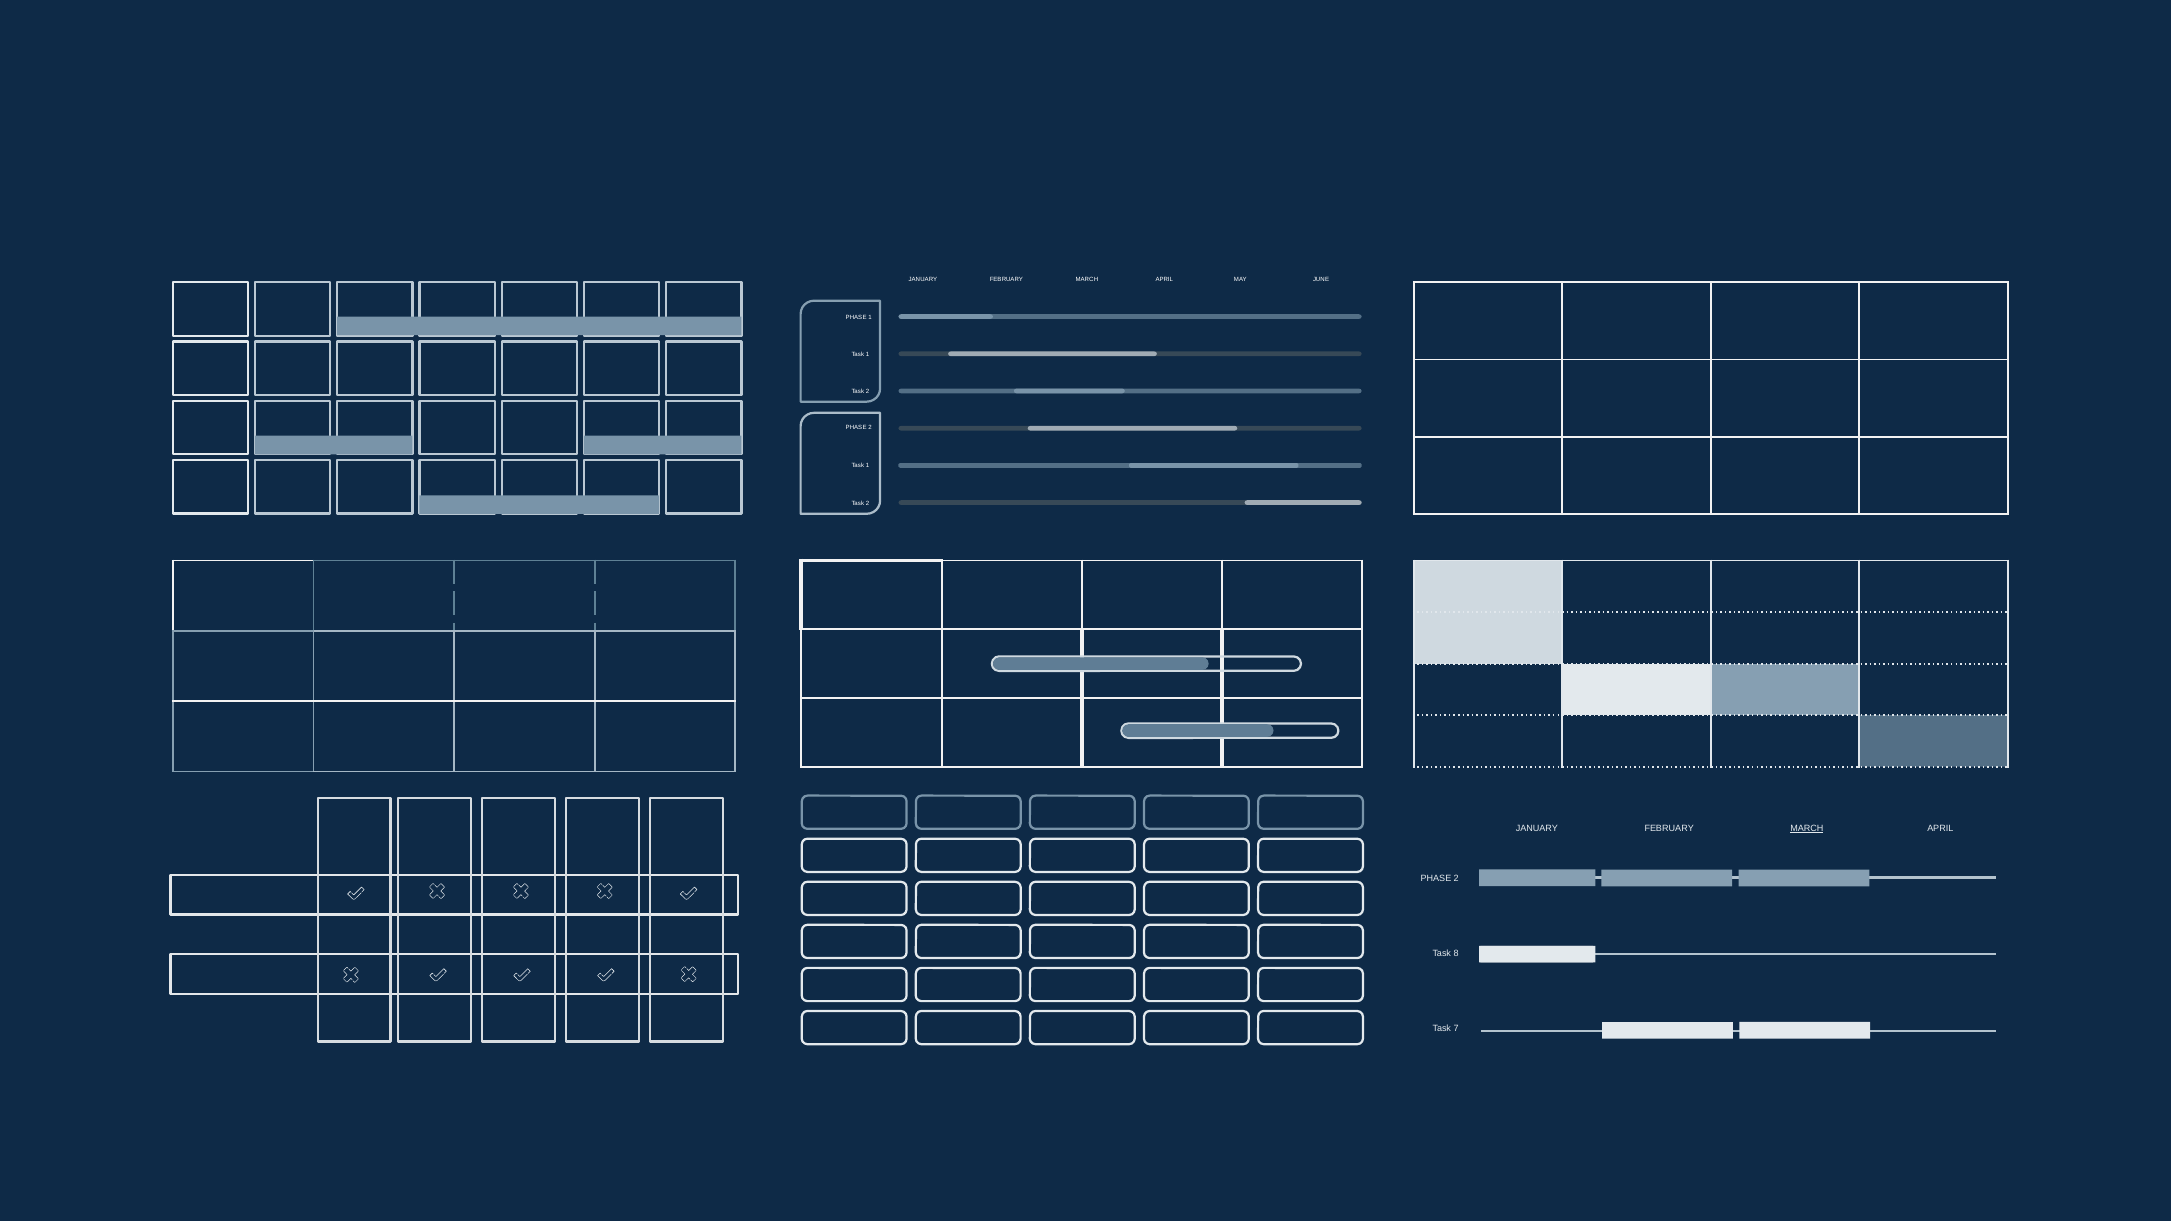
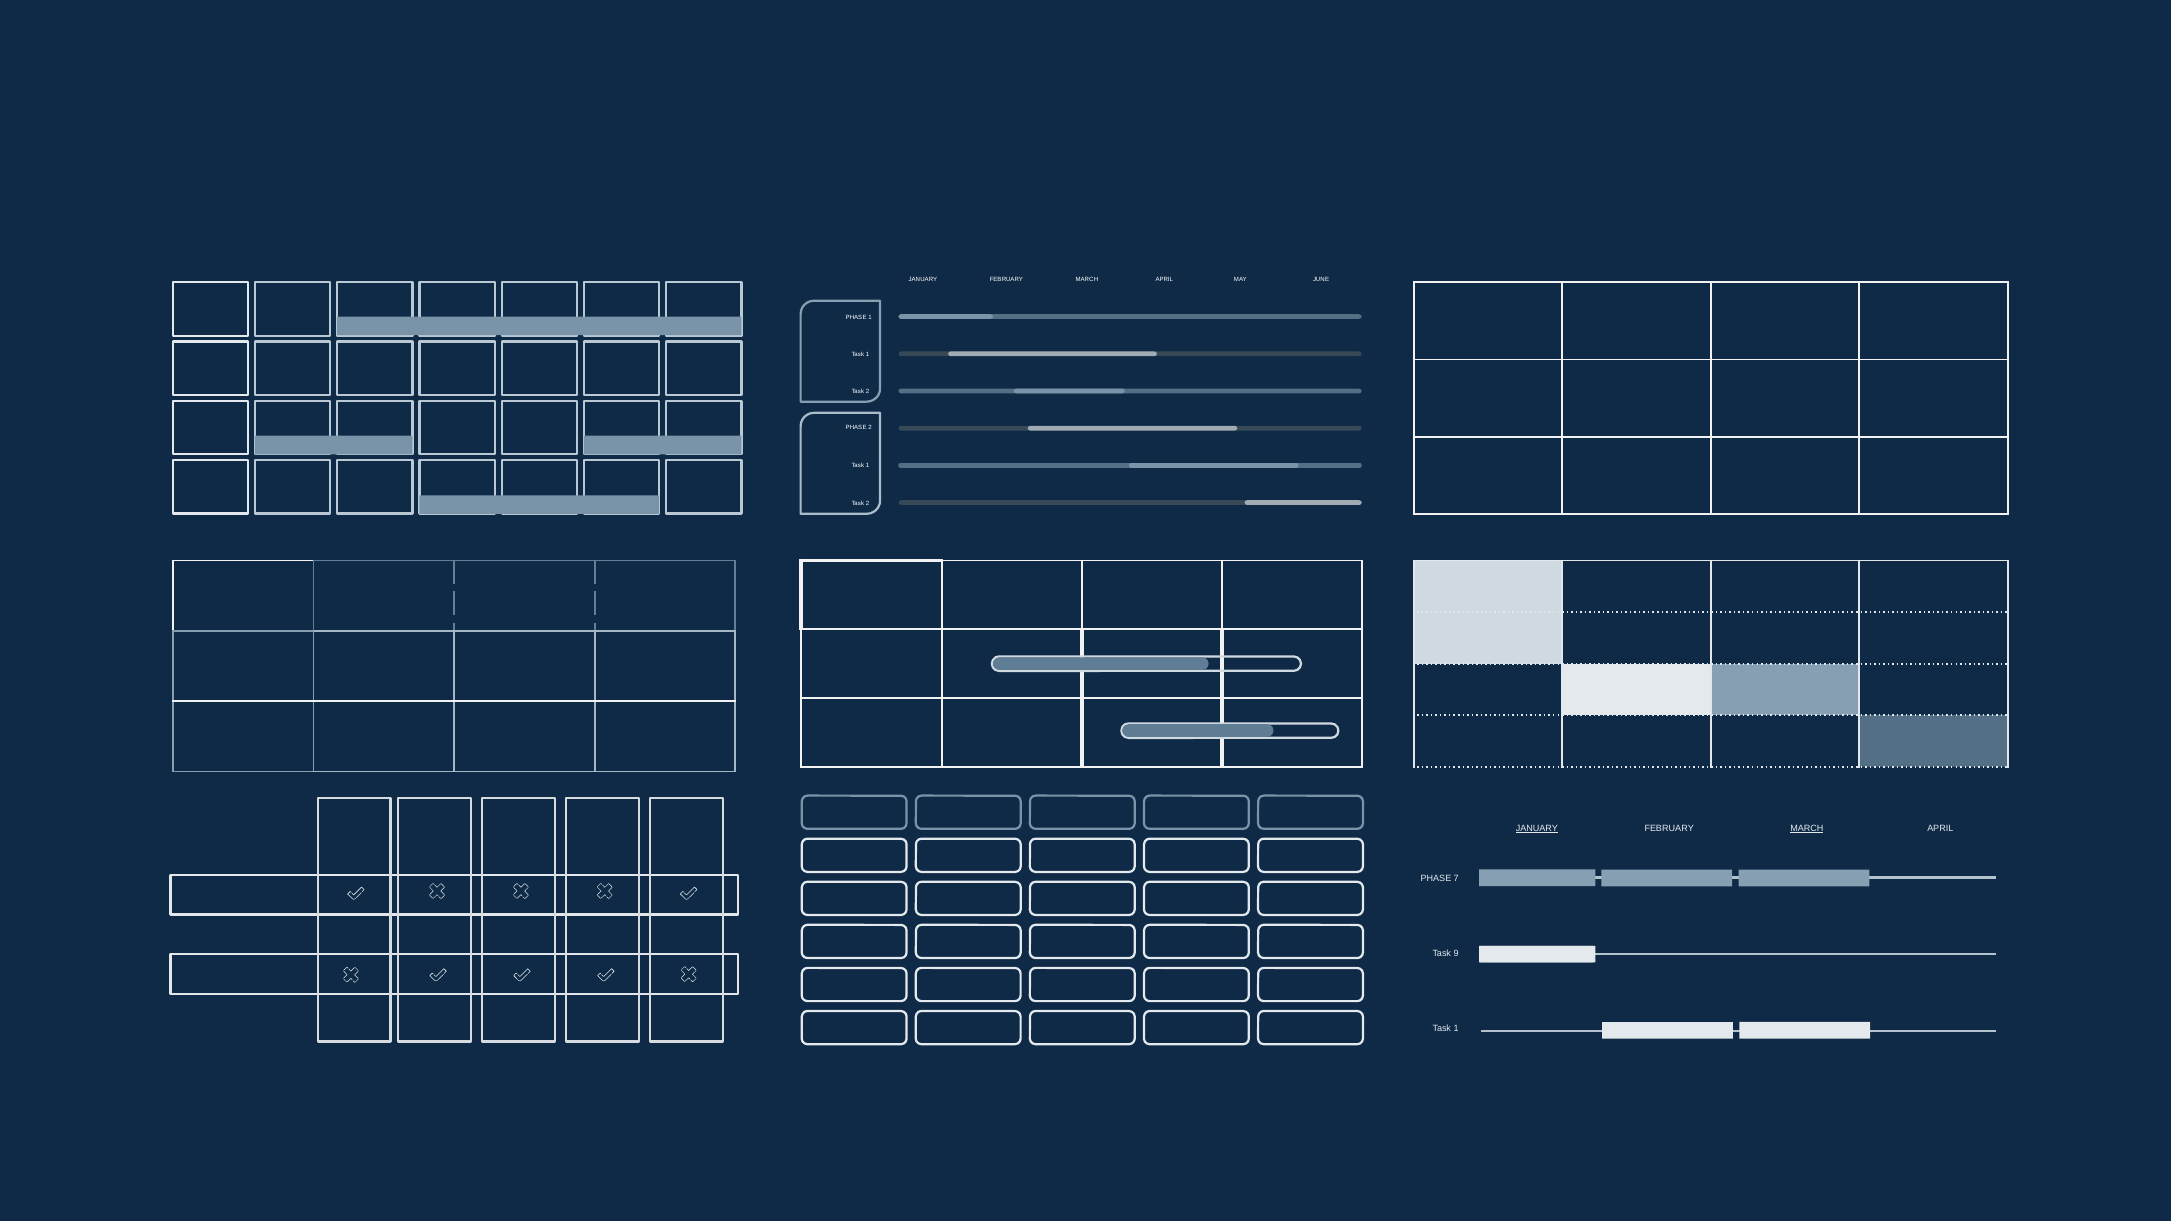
JANUARY underline: none -> present (1537, 828)
2: 2 -> 7 (1456, 878)
8: 8 -> 9 (1456, 953)
7: 7 -> 1 (1456, 1028)
